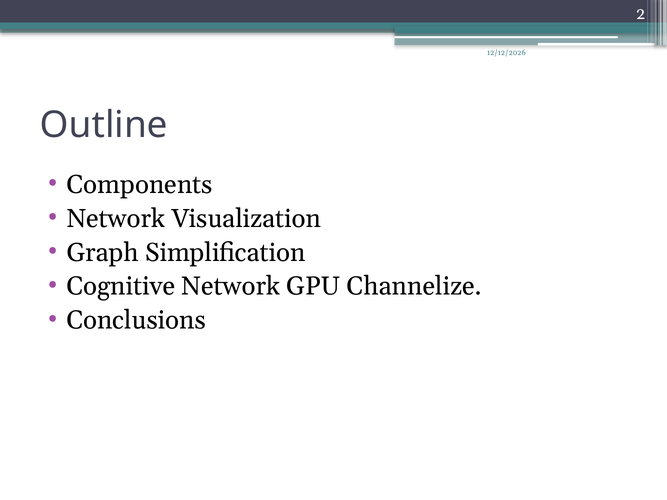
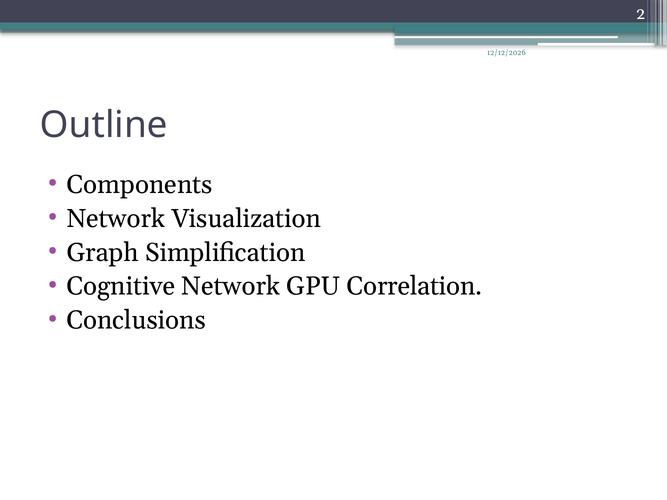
Channelize: Channelize -> Correlation (414, 287)
